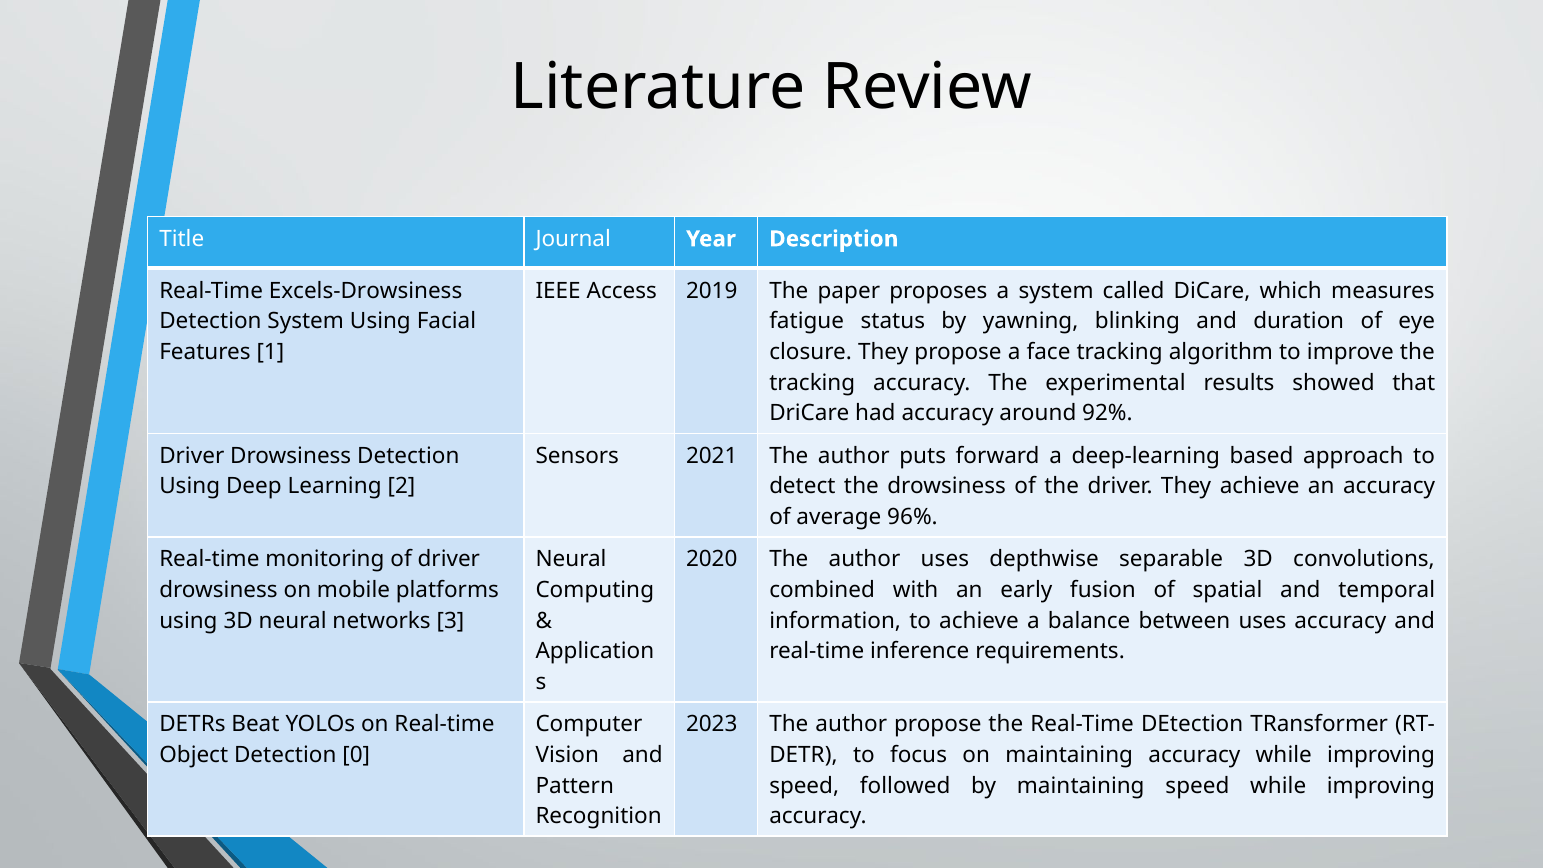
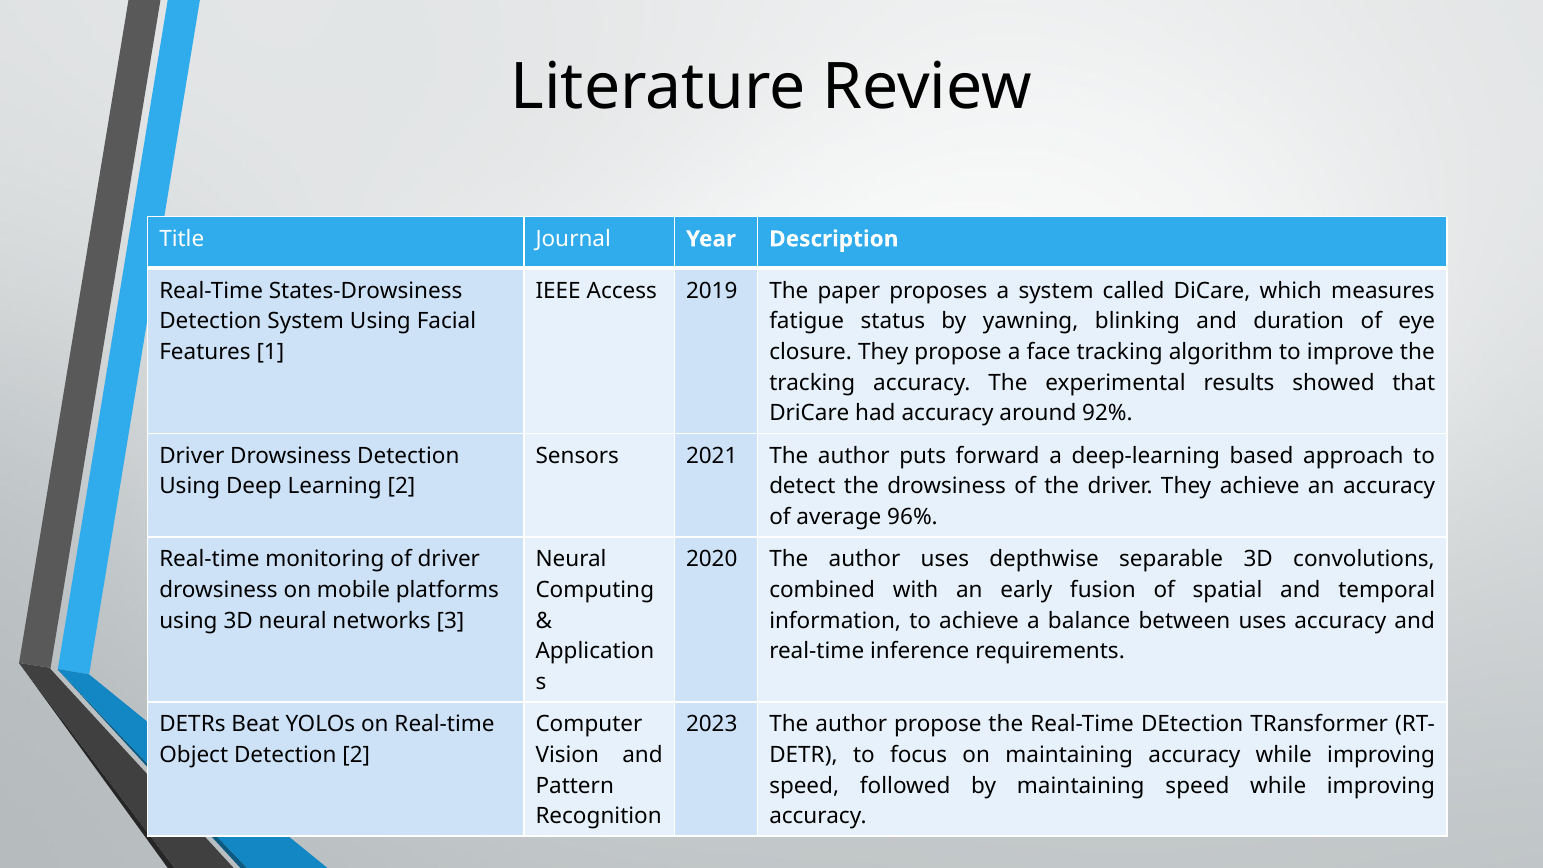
Excels-Drowsiness: Excels-Drowsiness -> States-Drowsiness (366, 291)
Detection 0: 0 -> 2 (356, 755)
